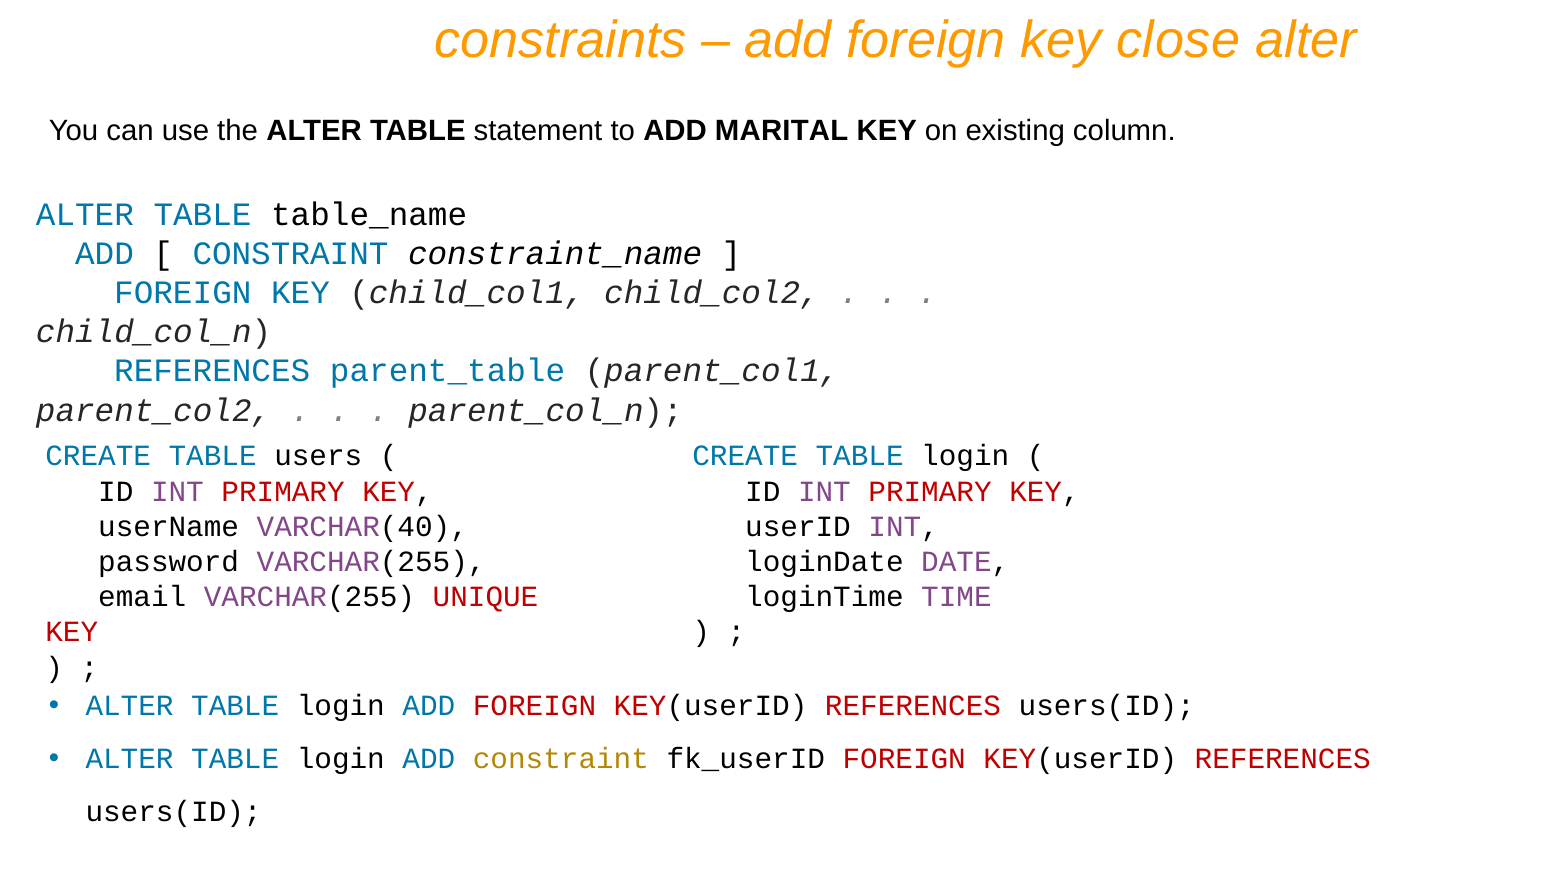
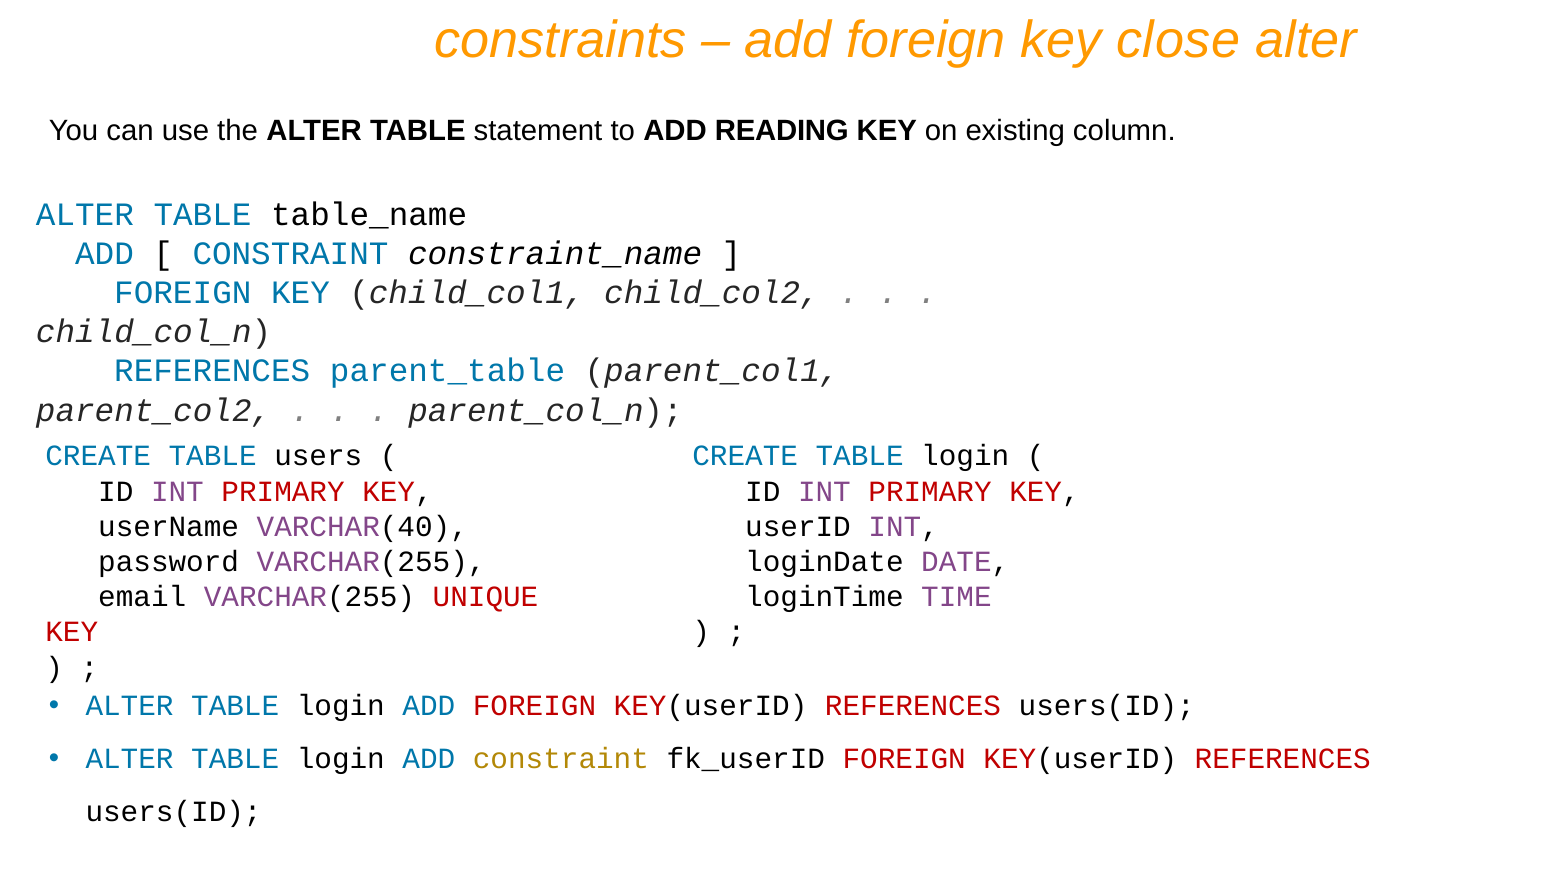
MARITAL: MARITAL -> READING (782, 130)
